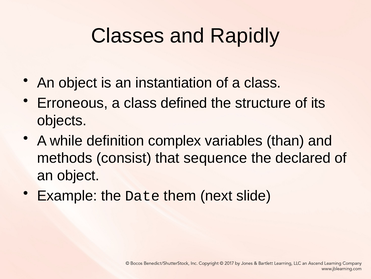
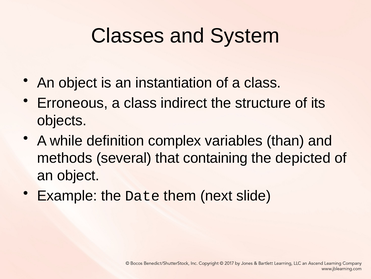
Rapidly: Rapidly -> System (245, 36)
defined: defined -> indirect (184, 103)
consist: consist -> several (124, 158)
sequence: sequence -> containing (215, 158)
declared: declared -> depicted (303, 158)
